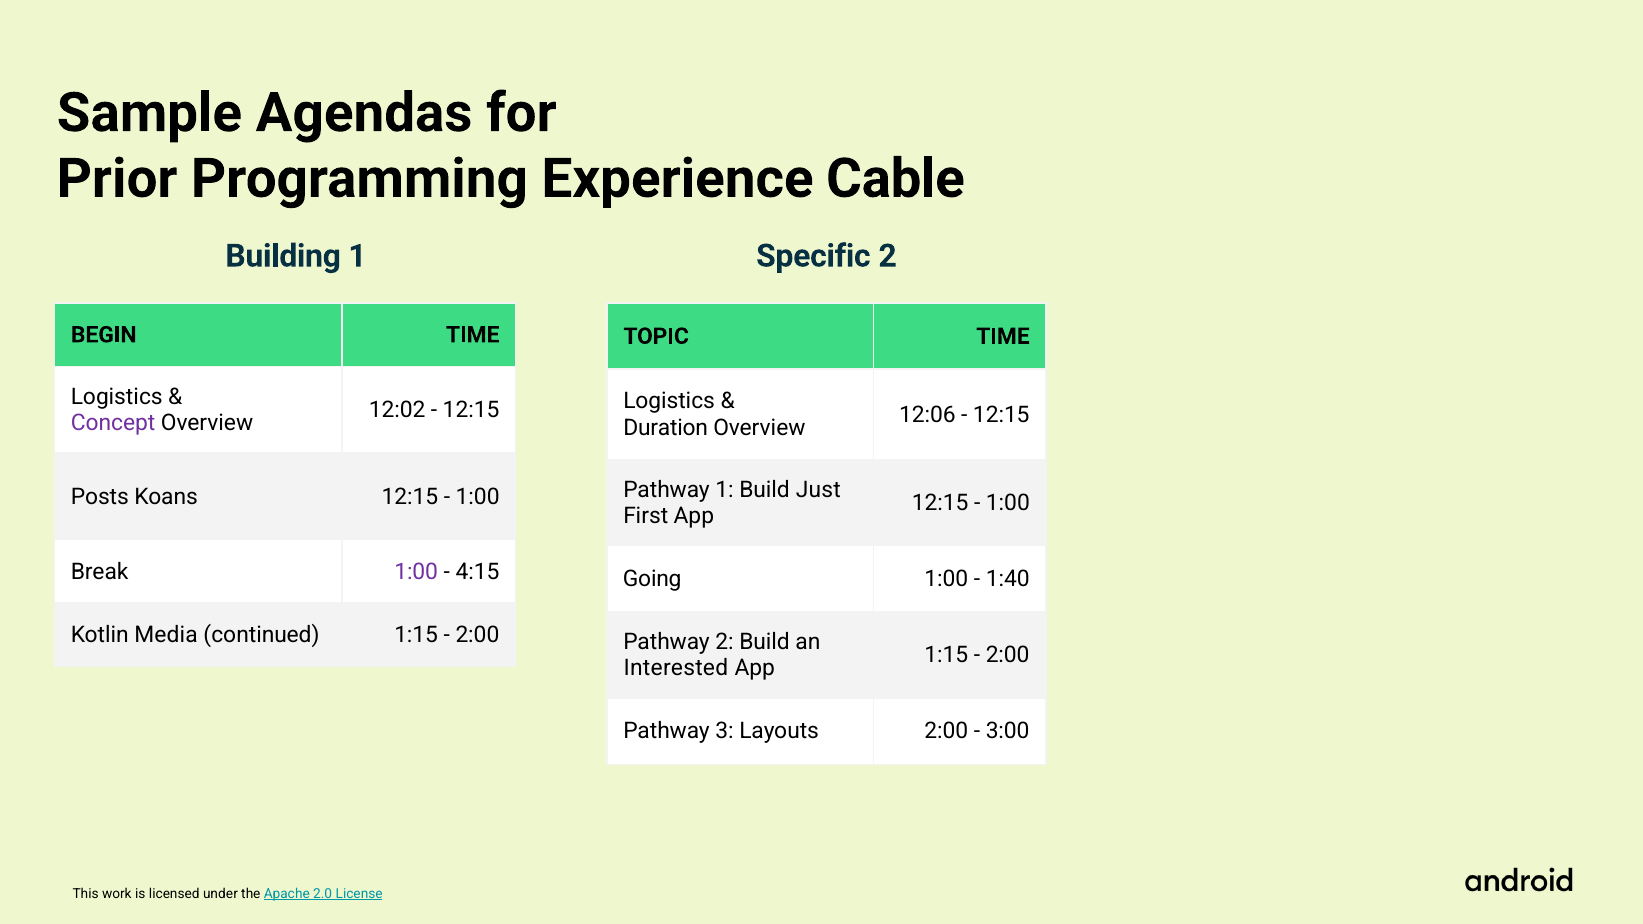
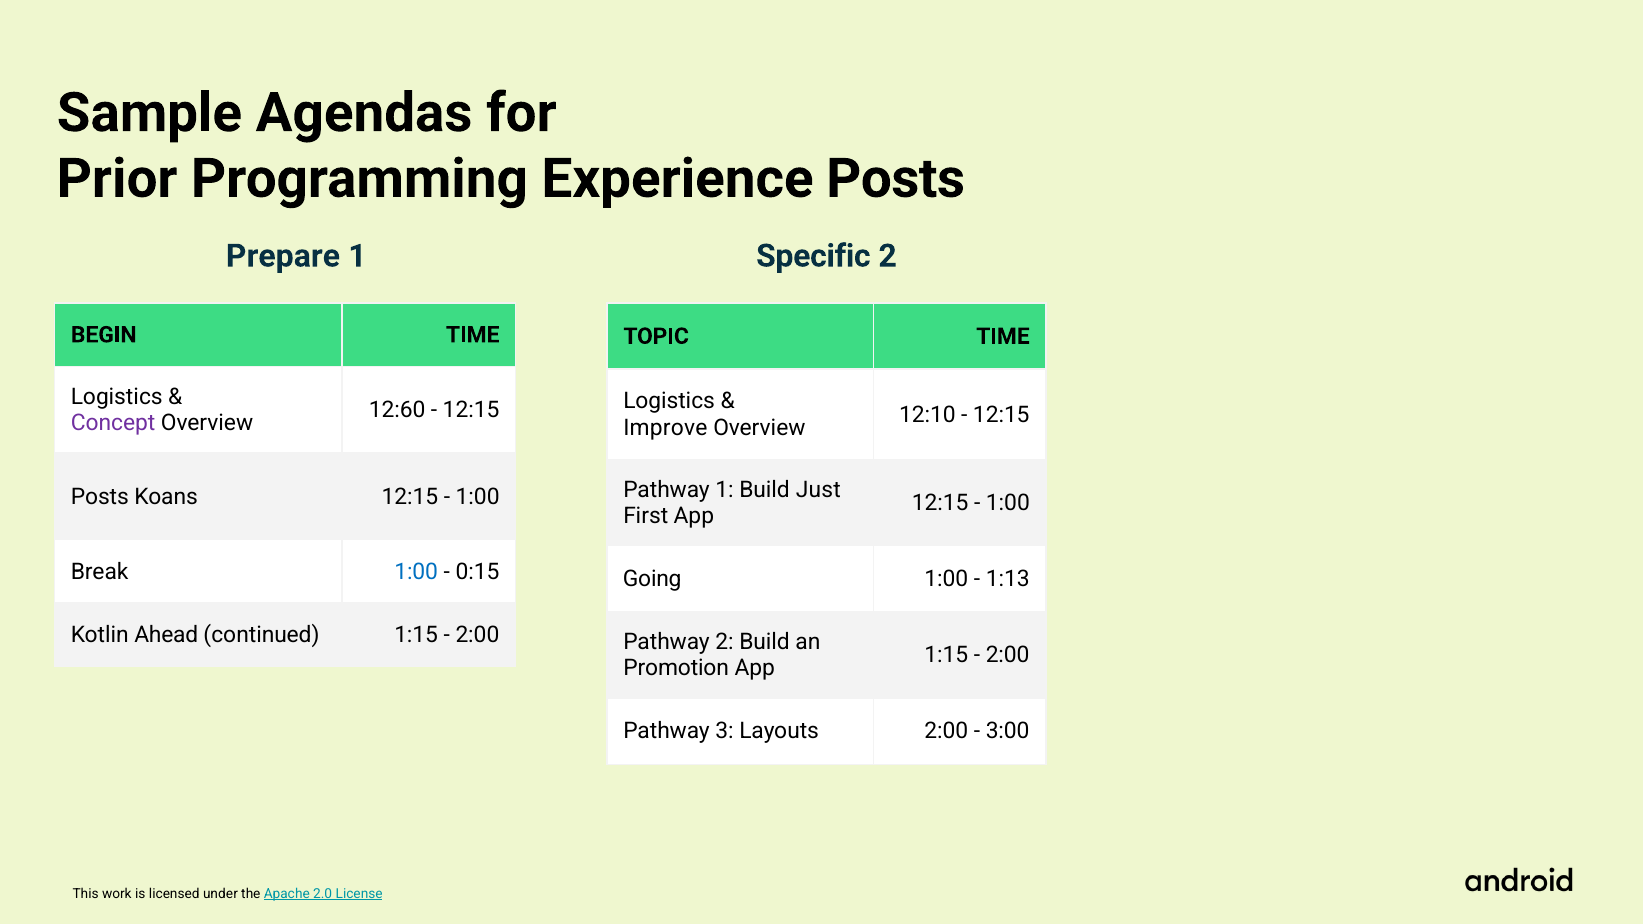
Experience Cable: Cable -> Posts (896, 179)
Building: Building -> Prepare (283, 256)
12:02: 12:02 -> 12:60 (397, 410)
12:06: 12:06 -> 12:10 (927, 415)
Duration: Duration -> Improve (665, 428)
1:00 colour: purple -> blue (416, 572)
4:15: 4:15 -> 0:15 (477, 572)
1:40: 1:40 -> 1:13 (1008, 579)
Media: Media -> Ahead (166, 635)
Interested: Interested -> Promotion (676, 668)
